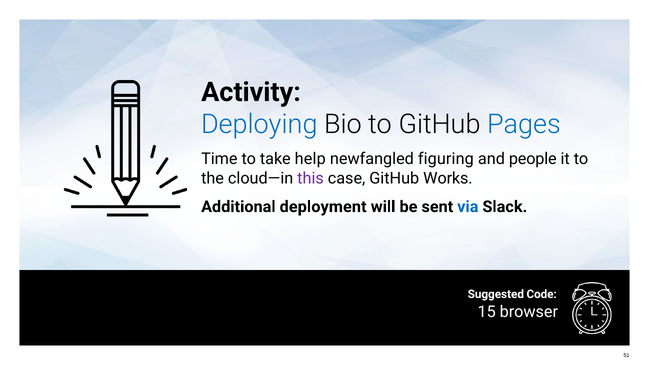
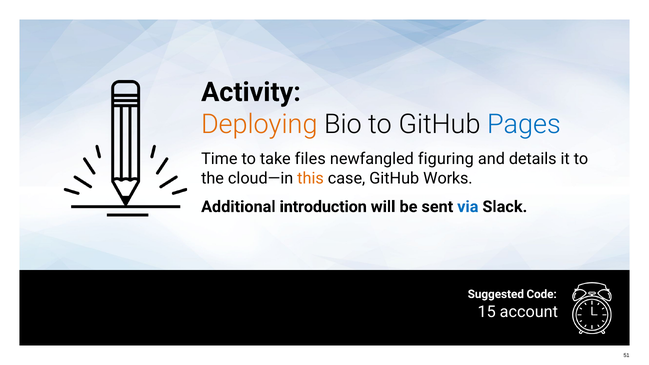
Deploying colour: blue -> orange (259, 125)
help: help -> files (310, 159)
people: people -> details (533, 159)
this colour: purple -> orange (311, 178)
deployment: deployment -> introduction (323, 207)
browser: browser -> account (529, 312)
